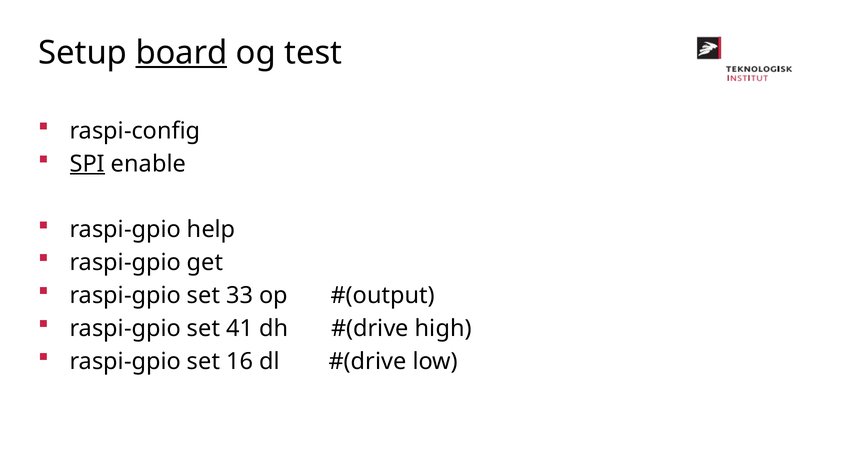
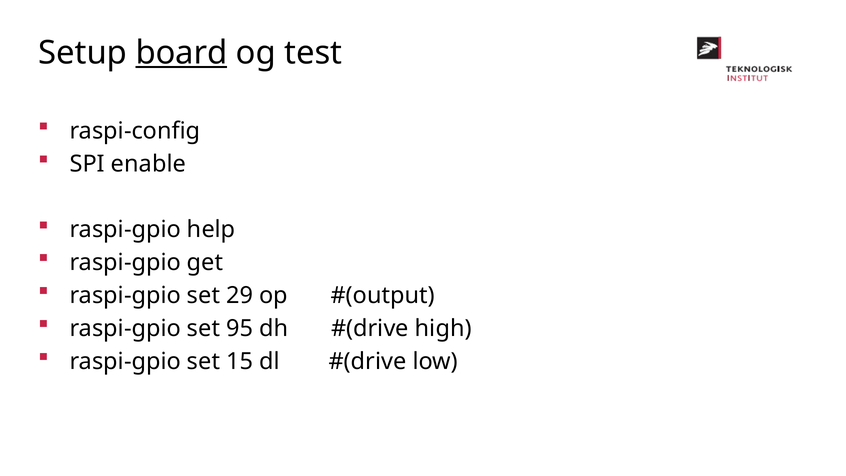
SPI underline: present -> none (87, 164)
33: 33 -> 29 (240, 295)
41: 41 -> 95 (240, 328)
16: 16 -> 15 (240, 361)
